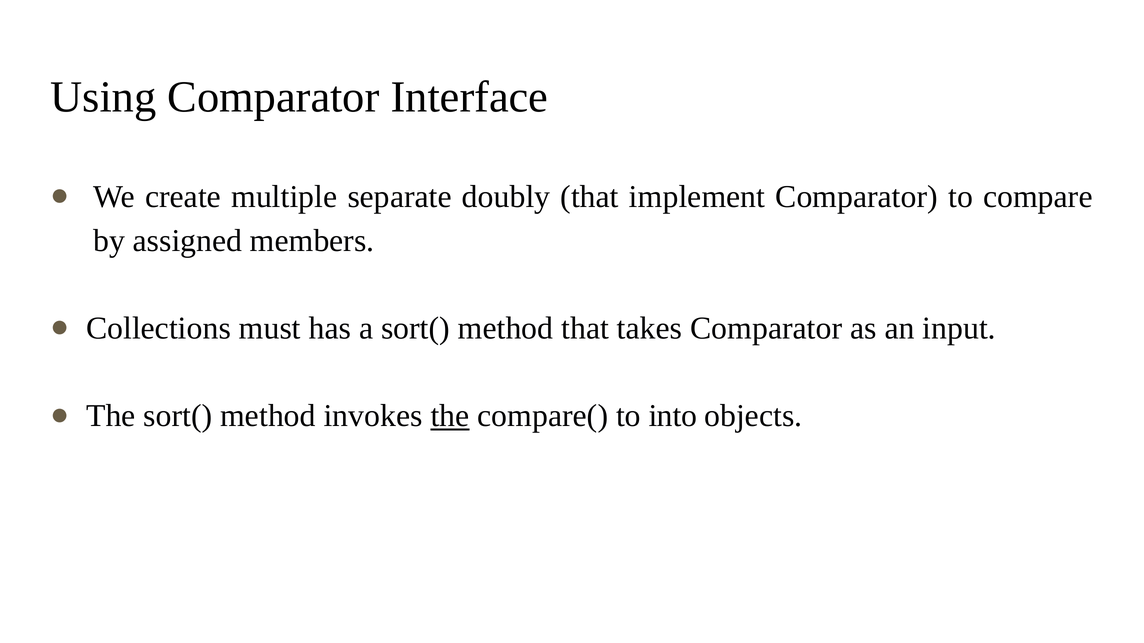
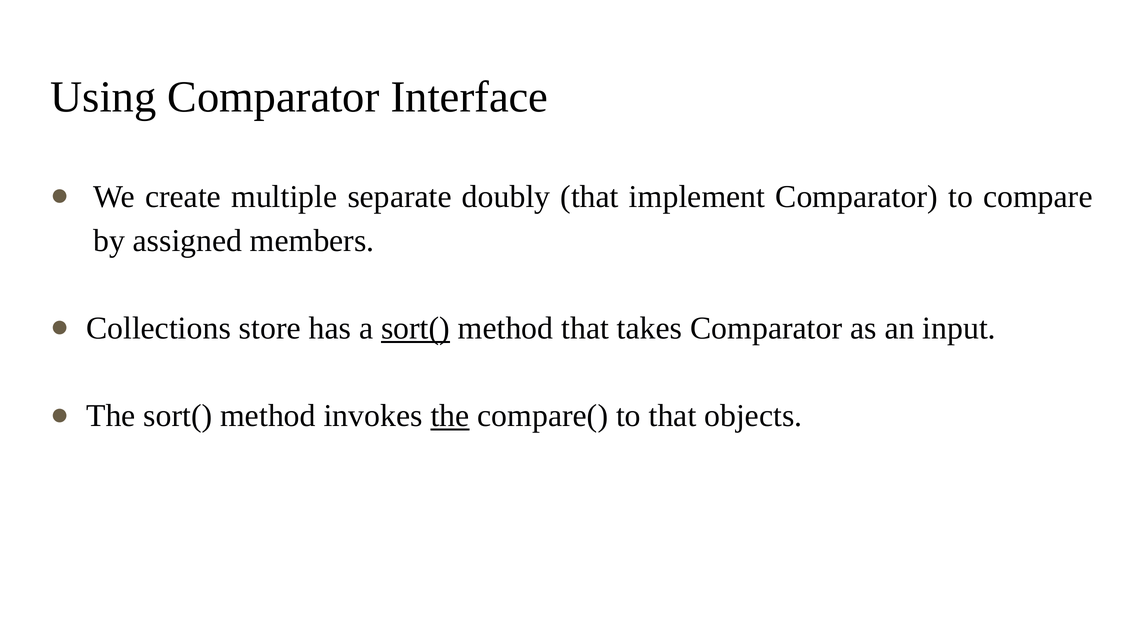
must: must -> store (270, 329)
sort( underline: none -> present (416, 329)
to into: into -> that (673, 416)
